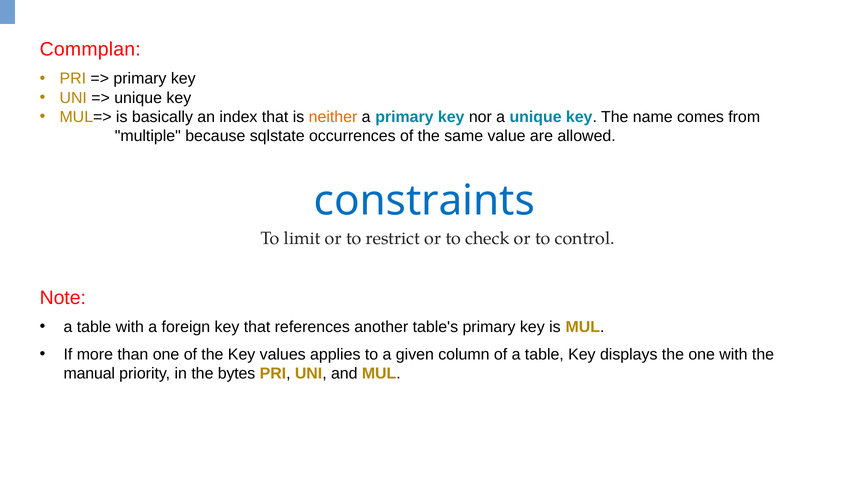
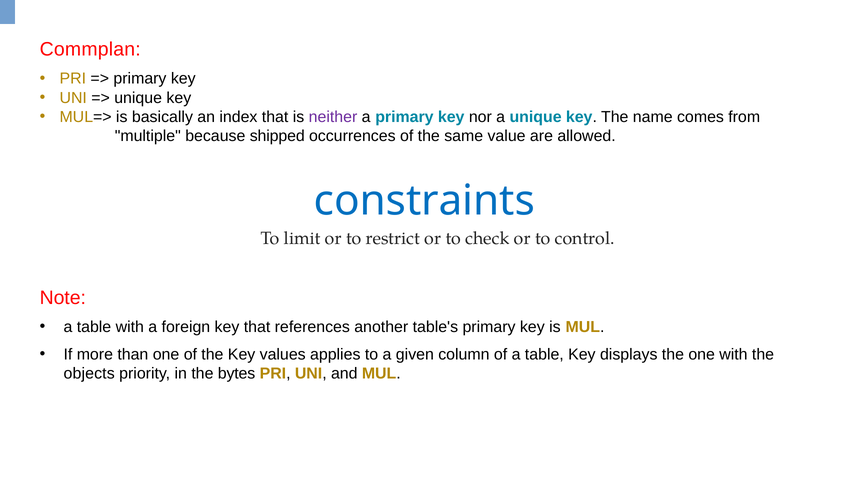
neither colour: orange -> purple (333, 117)
sqlstate: sqlstate -> shipped (277, 136)
manual: manual -> objects (89, 374)
